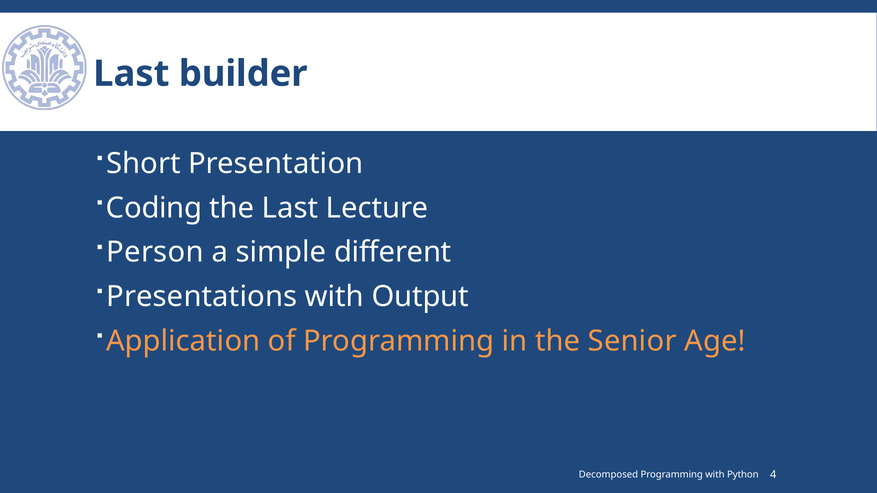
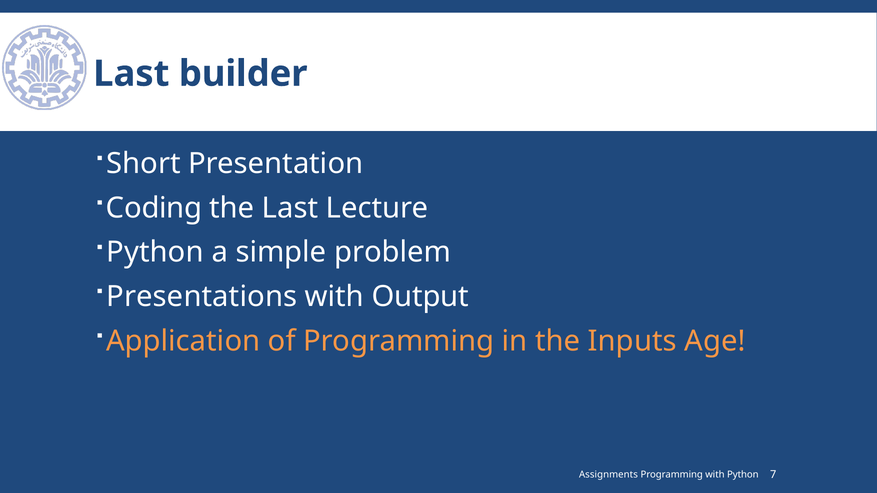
Person: Person -> Python (155, 252)
different: different -> problem (393, 252)
Senior: Senior -> Inputs (632, 341)
Decomposed: Decomposed -> Assignments (608, 475)
4: 4 -> 7 (773, 475)
